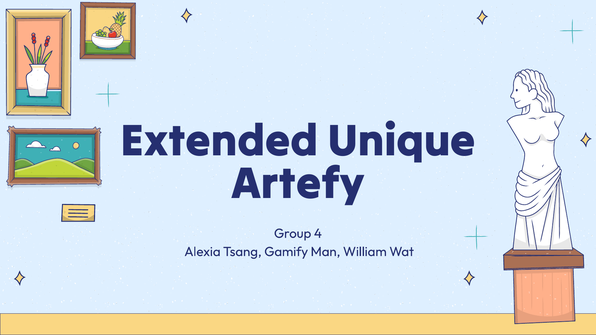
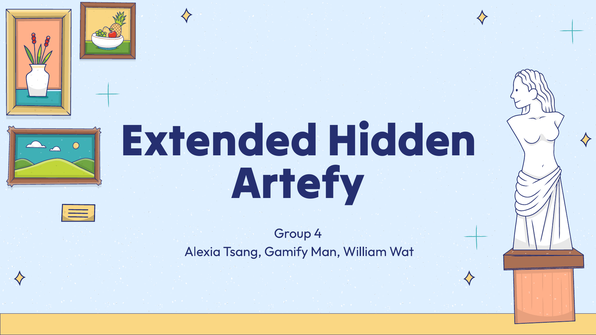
Unique: Unique -> Hidden (402, 141)
